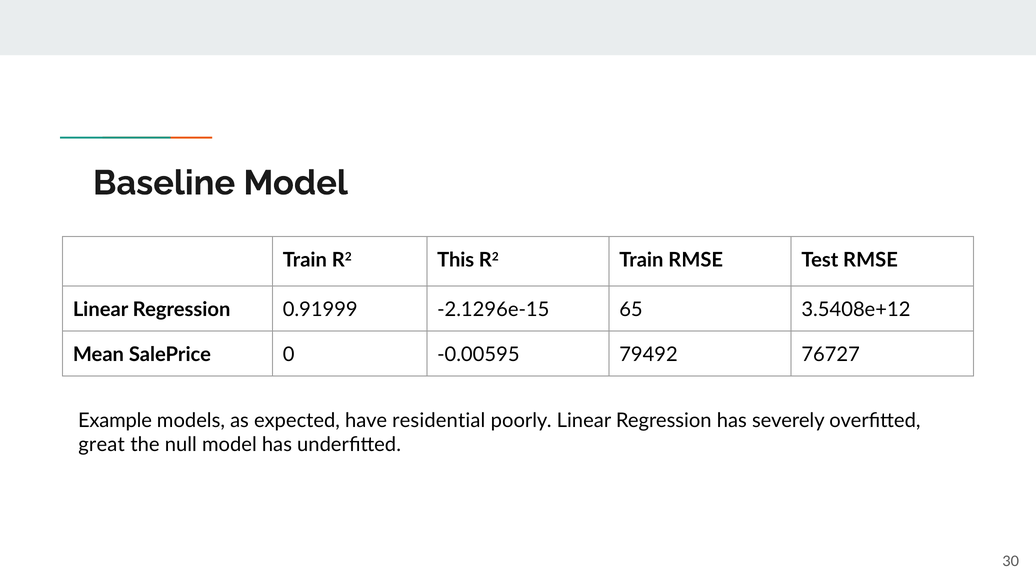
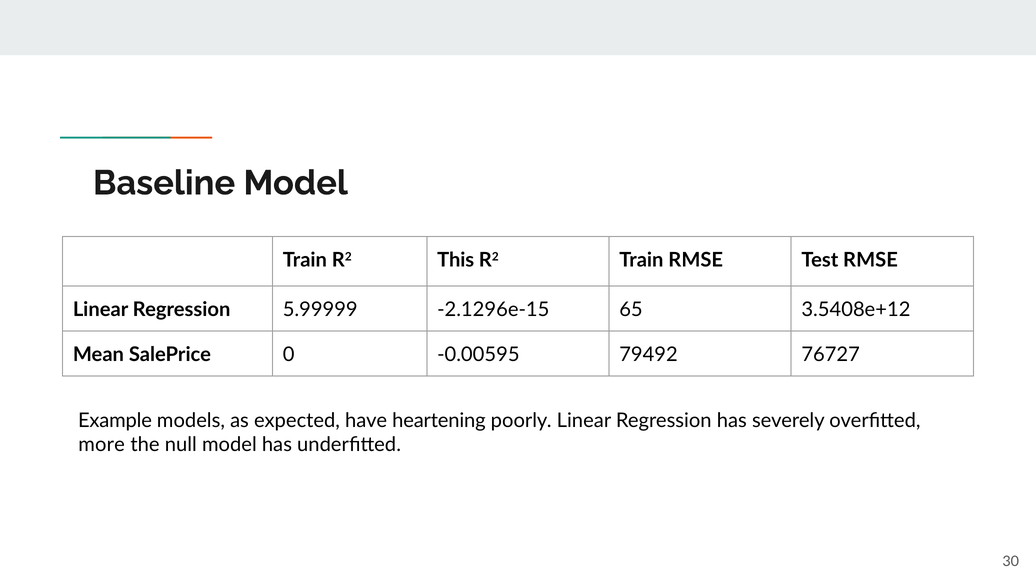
0.91999: 0.91999 -> 5.99999 (320, 309)
residential: residential -> heartening (439, 420)
great: great -> more (102, 445)
